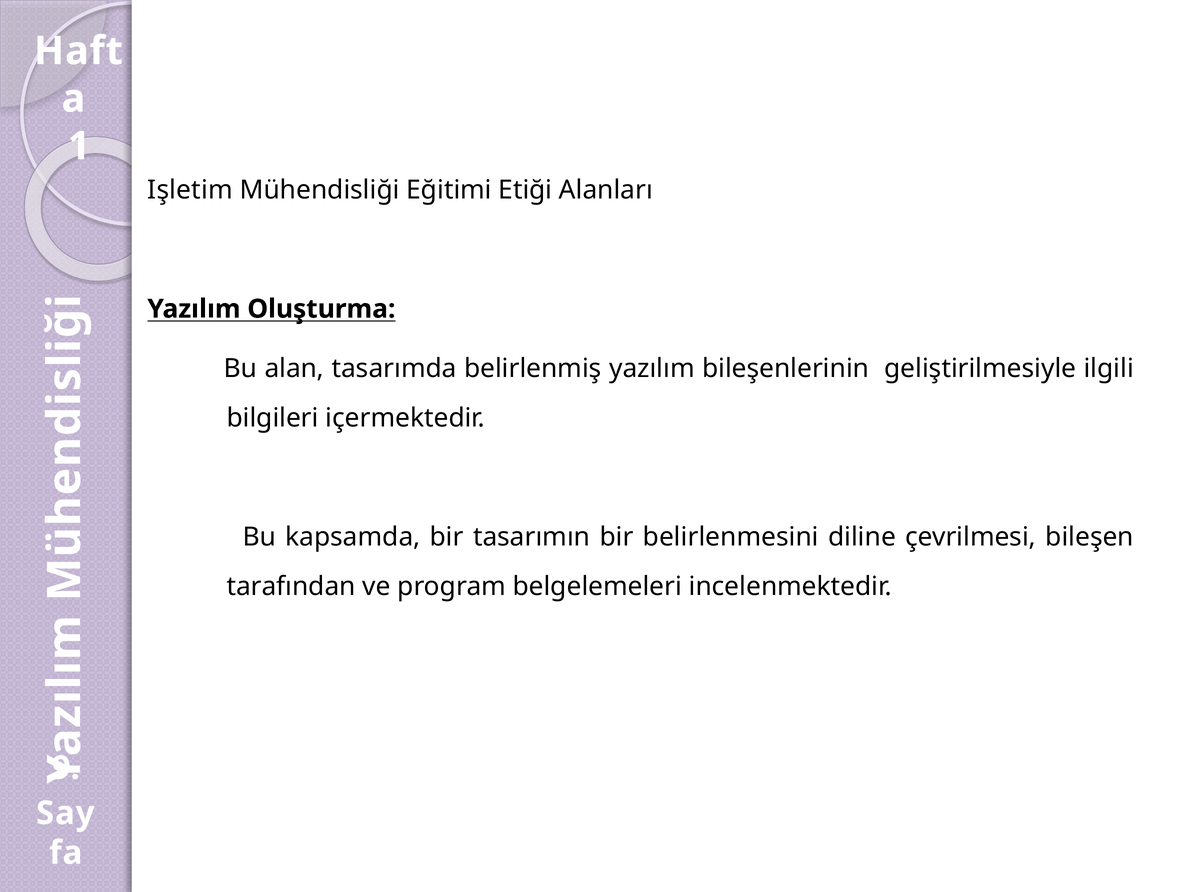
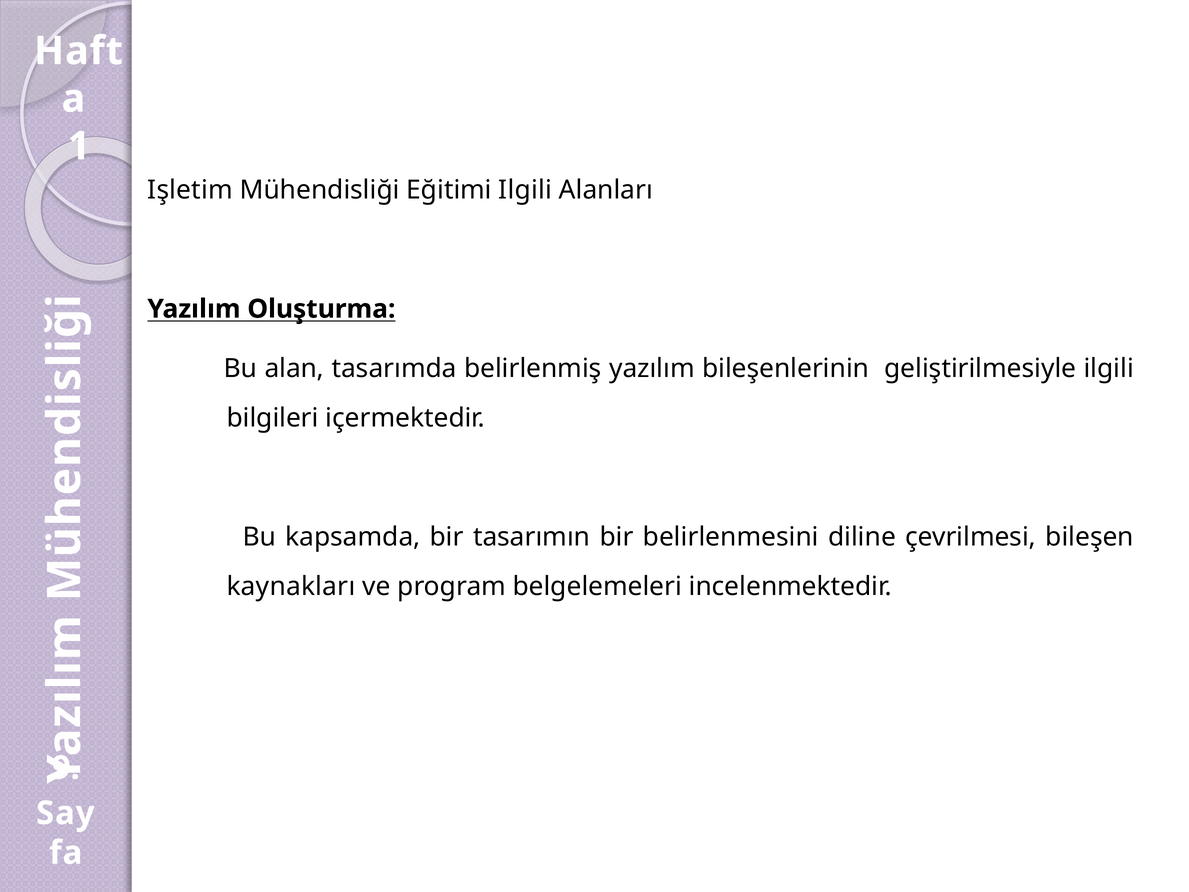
Eğitimi Etiği: Etiği -> Ilgili (525, 190)
tarafından: tarafından -> kaynakları (291, 586)
